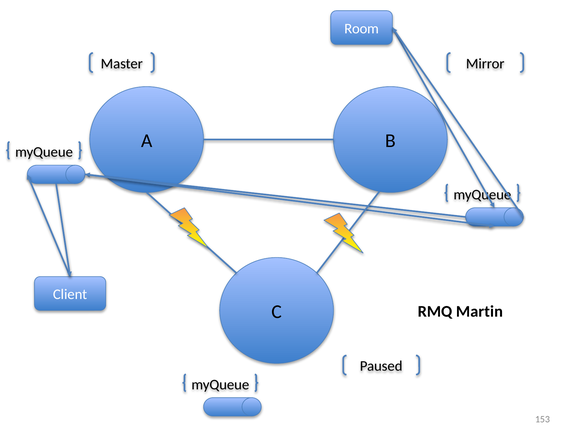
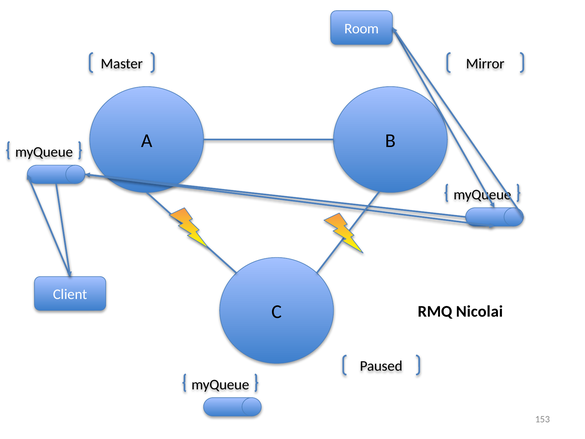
Martin: Martin -> Nicolai (479, 311)
